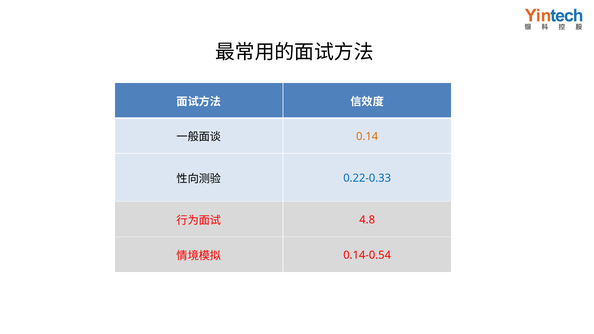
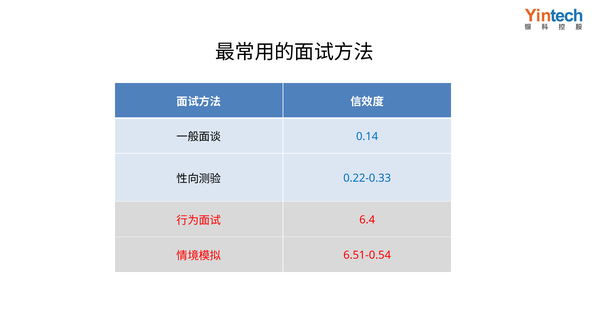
0.14 colour: orange -> blue (367, 136)
4.8: 4.8 -> 6.4 (367, 220)
0.14-0.54: 0.14-0.54 -> 6.51-0.54 (367, 255)
